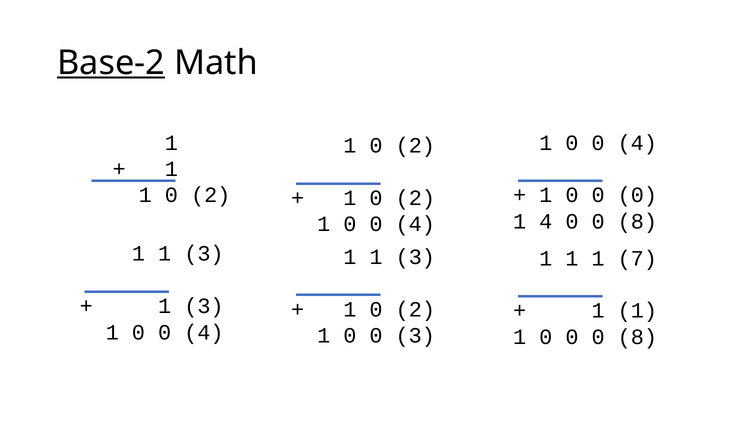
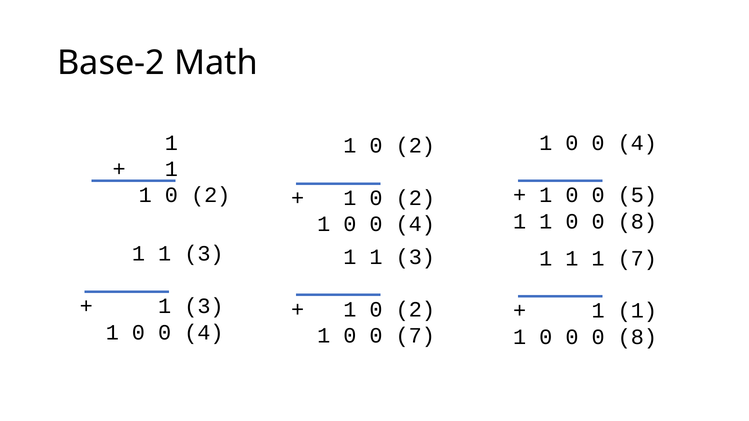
Base-2 underline: present -> none (111, 63)
0: 0 -> 5 (637, 195)
4: 4 -> 1 (546, 222)
0 3: 3 -> 7 (415, 336)
